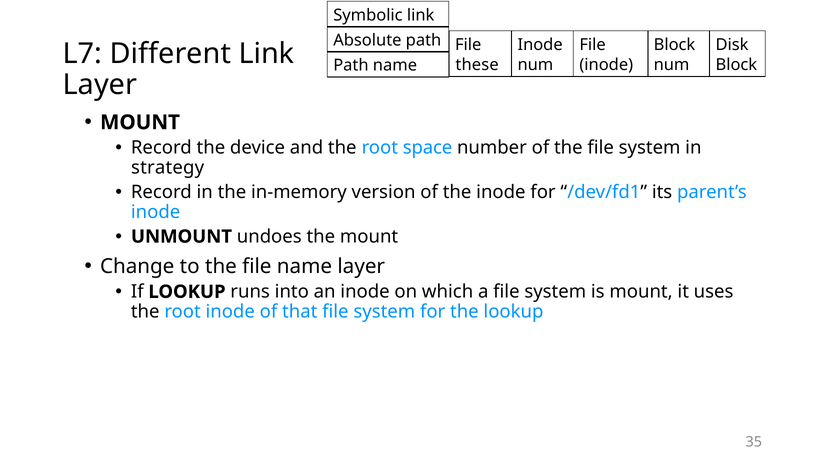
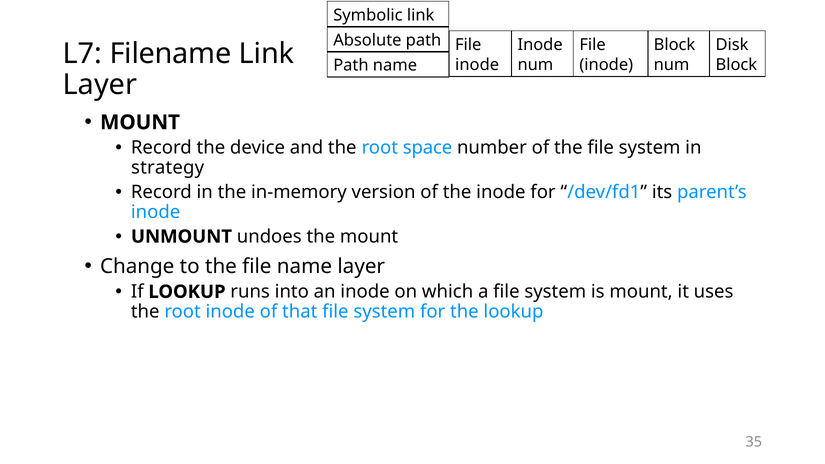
Different: Different -> Filename (171, 54)
these: these -> inode (477, 65)
